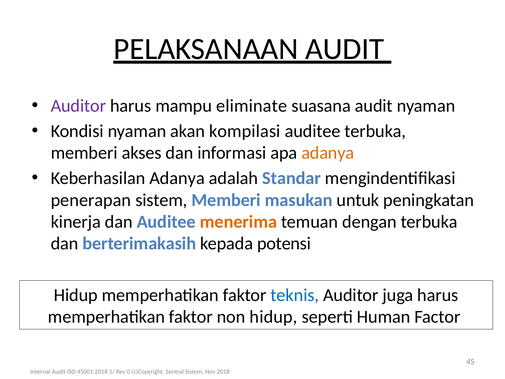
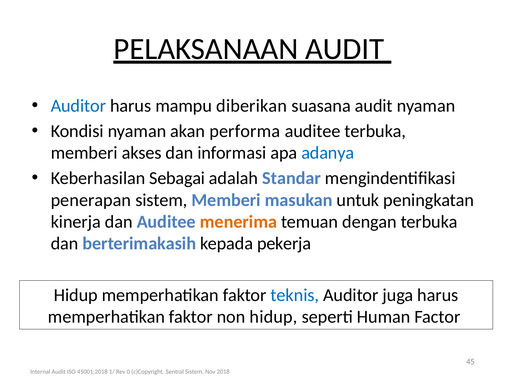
Auditor colour: purple -> blue (78, 106)
eliminate: eliminate -> diberikan (252, 106)
kompilasi: kompilasi -> performa (245, 131)
adanya colour: orange -> blue (328, 153)
Keberhasilan Adanya: Adanya -> Sebagai (177, 178)
potensi: potensi -> pekerja (284, 243)
